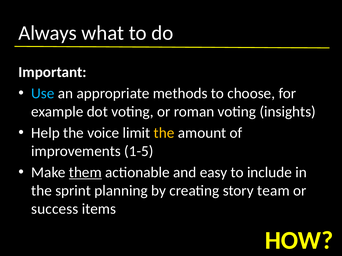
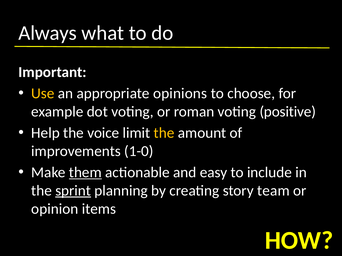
Use colour: light blue -> yellow (43, 94)
methods: methods -> opinions (180, 94)
insights: insights -> positive (288, 112)
1-5: 1-5 -> 1-0 (139, 151)
sprint underline: none -> present (73, 191)
success: success -> opinion (55, 209)
